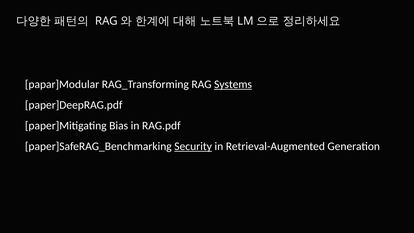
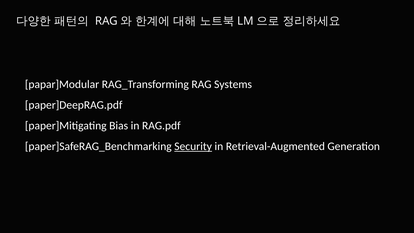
Systems underline: present -> none (233, 84)
